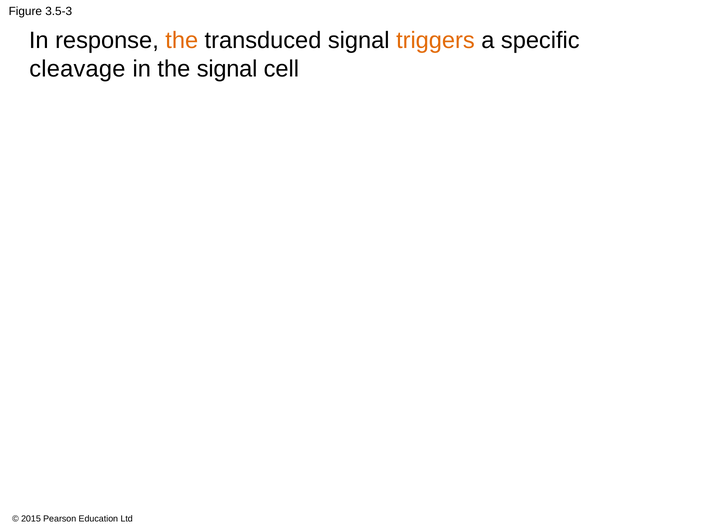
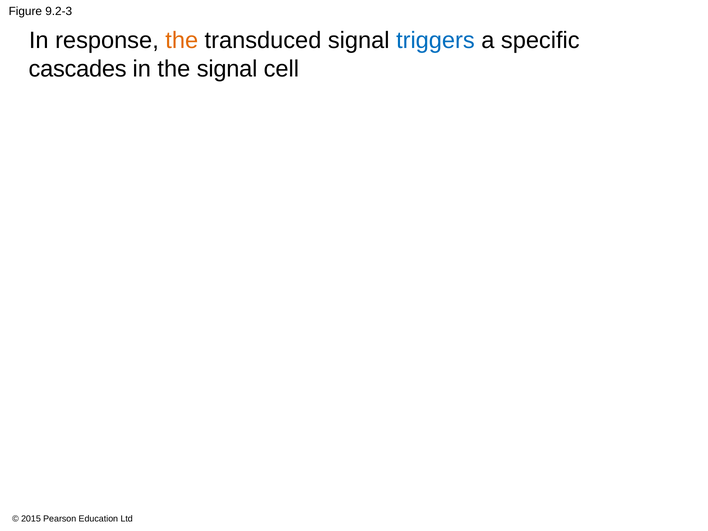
3.5-3: 3.5-3 -> 9.2-3 (59, 11)
triggers colour: orange -> blue (435, 41)
cleavage: cleavage -> cascades (78, 69)
